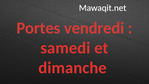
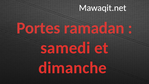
vendredi: vendredi -> ramadan (94, 28)
